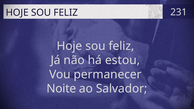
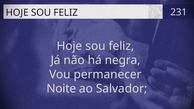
estou: estou -> negra (123, 60)
